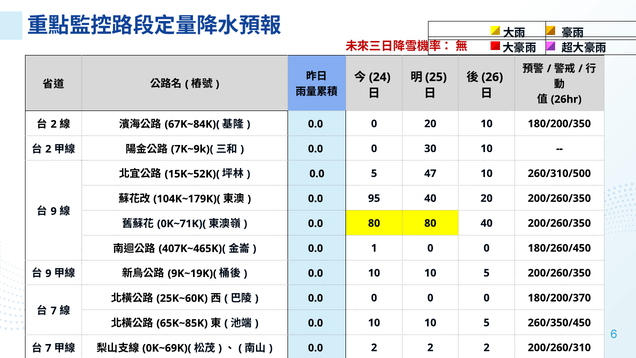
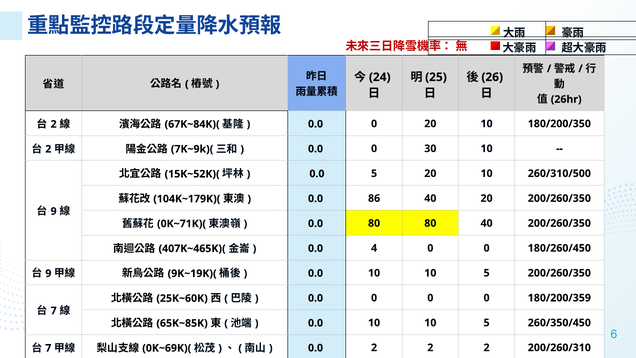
5 47: 47 -> 20 (430, 173)
95: 95 -> 86 (374, 198)
1: 1 -> 4 (374, 248)
180/200/370: 180/200/370 -> 180/200/359 (559, 298)
